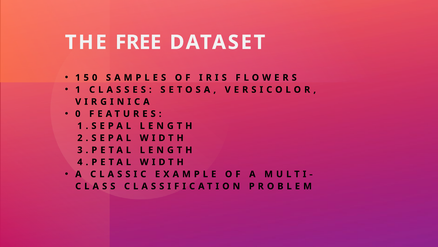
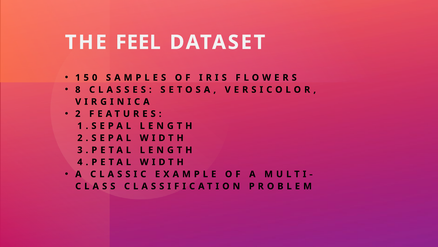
FREE: FREE -> FEEL (138, 42)
1: 1 -> 8 (78, 89)
0: 0 -> 2 (78, 114)
